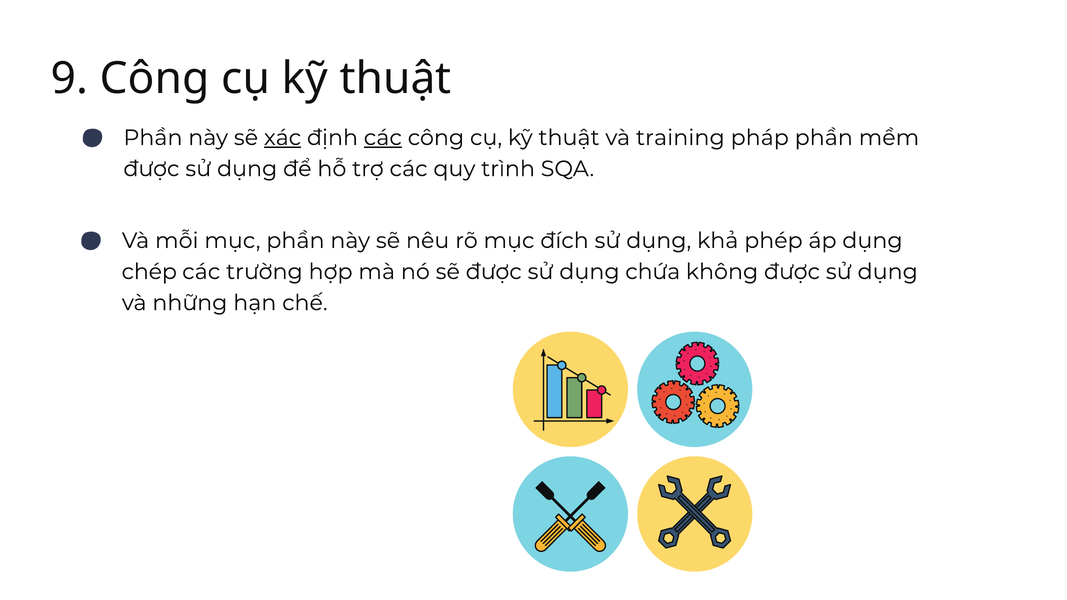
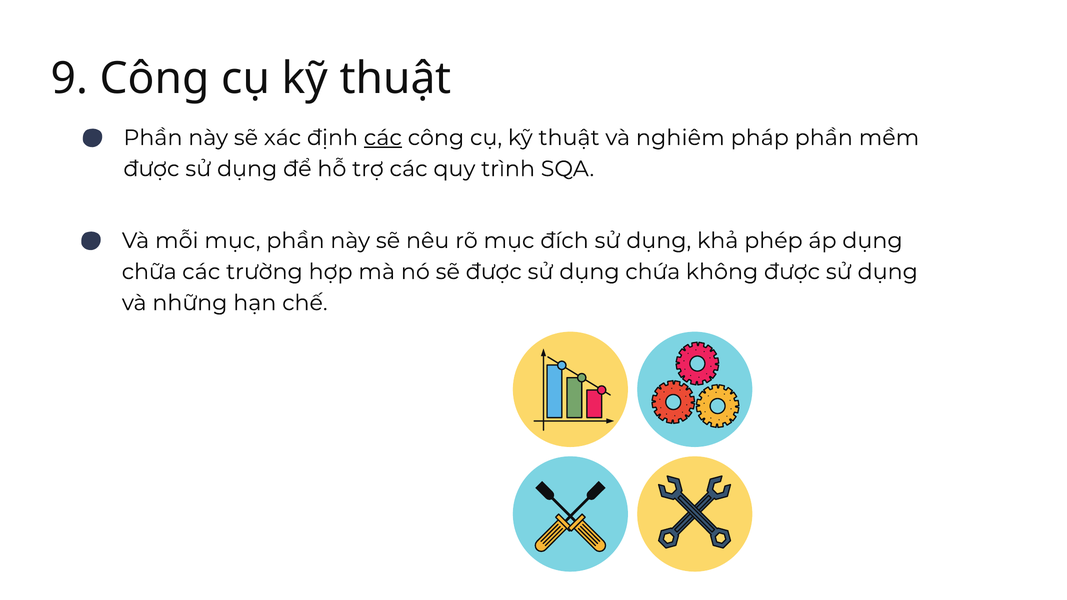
xác underline: present -> none (283, 138)
training: training -> nghiêm (680, 138)
chép: chép -> chữa (149, 272)
